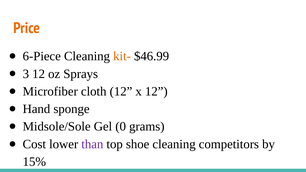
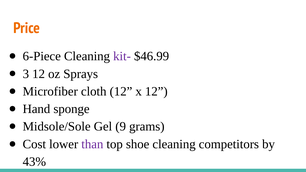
kit- colour: orange -> purple (122, 56)
0: 0 -> 9 (121, 127)
15%: 15% -> 43% (34, 162)
